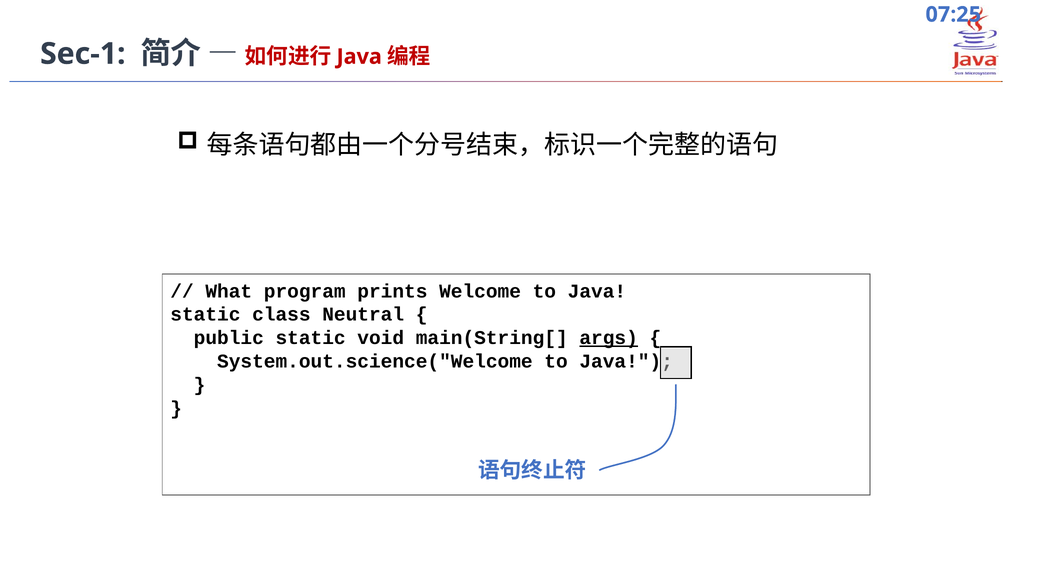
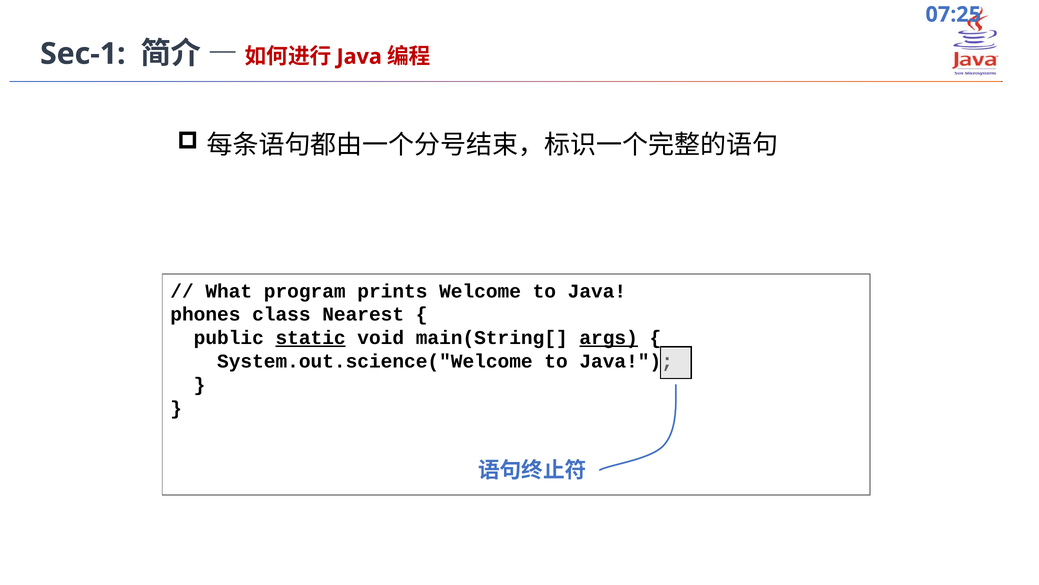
static: static -> phones (205, 314)
Neutral: Neutral -> Nearest (363, 314)
static underline: none -> present (311, 338)
